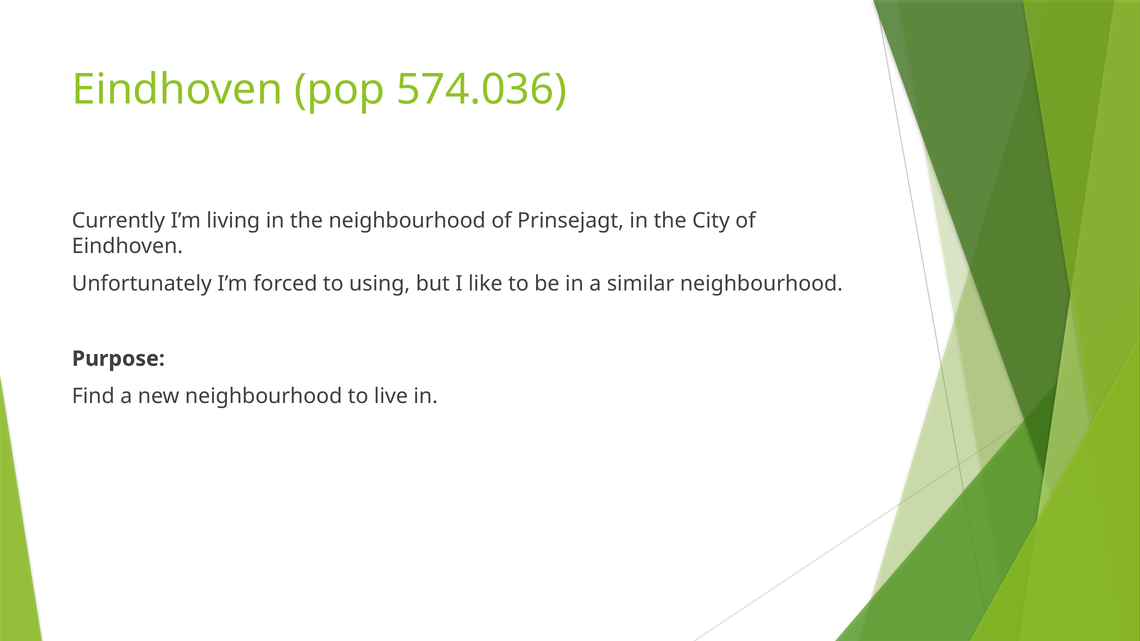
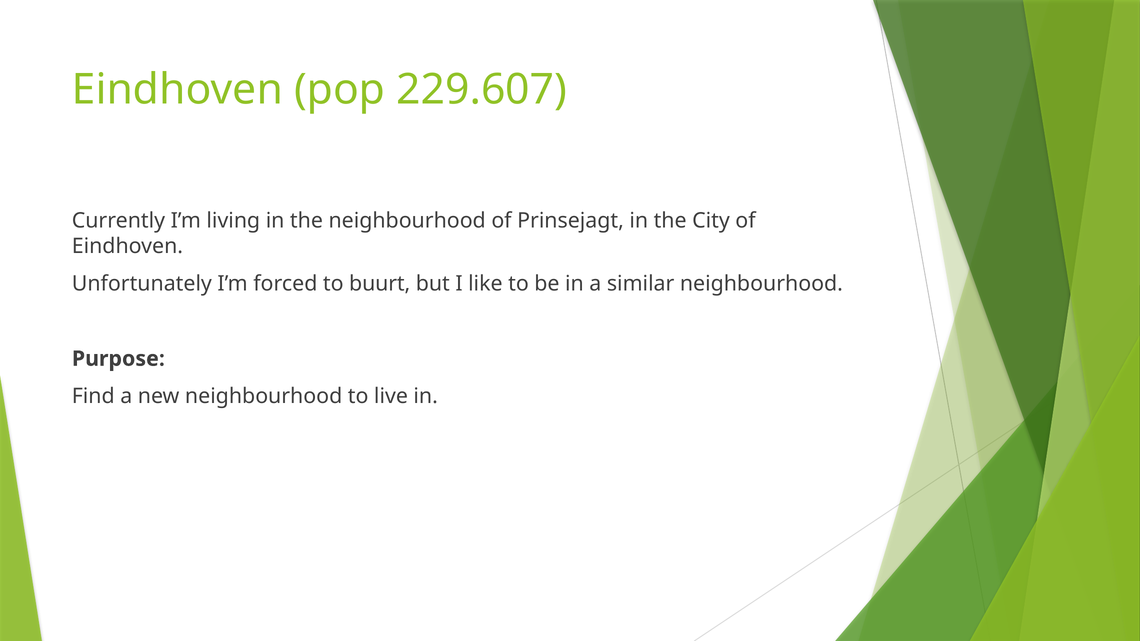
574.036: 574.036 -> 229.607 (482, 90)
using: using -> buurt (380, 284)
